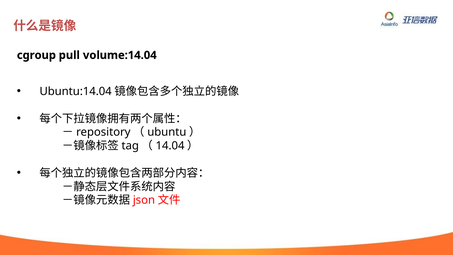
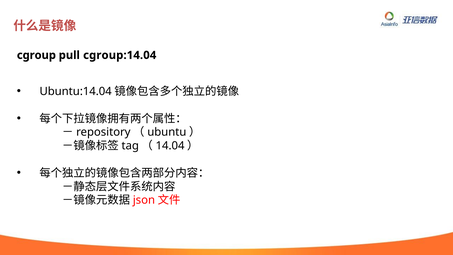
volume:14.04: volume:14.04 -> cgroup:14.04 (120, 55)
